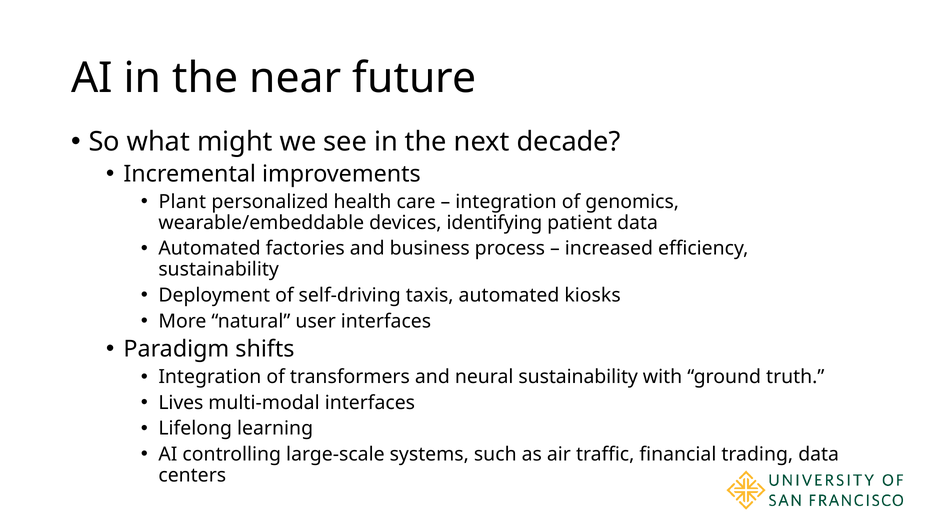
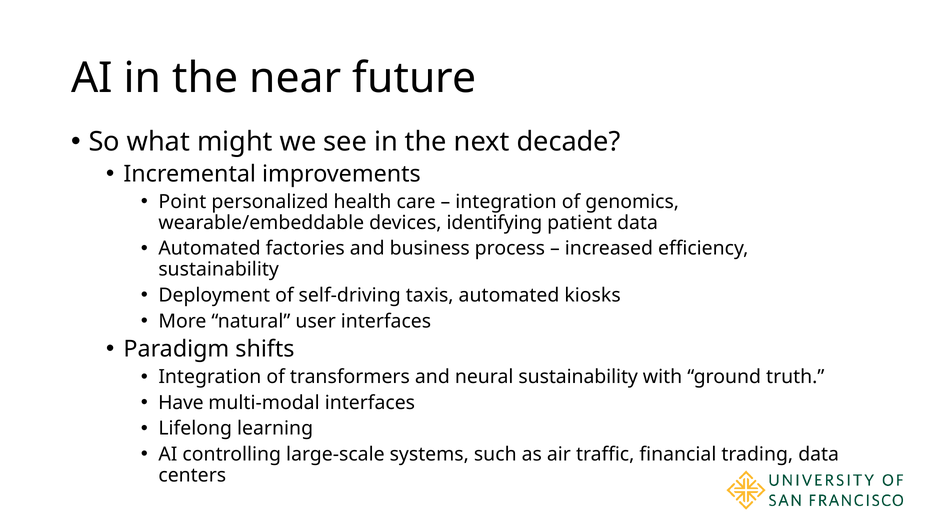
Plant: Plant -> Point (182, 202)
Lives: Lives -> Have (181, 403)
